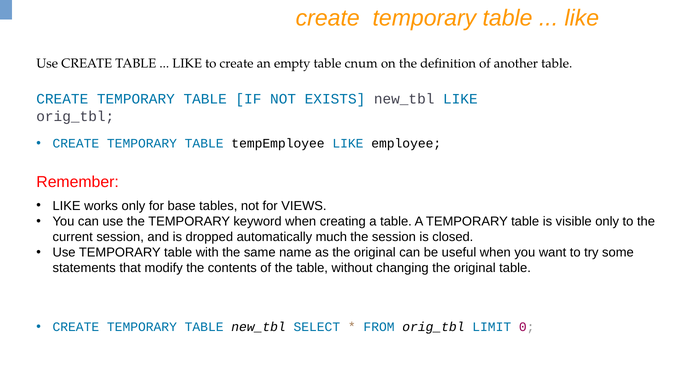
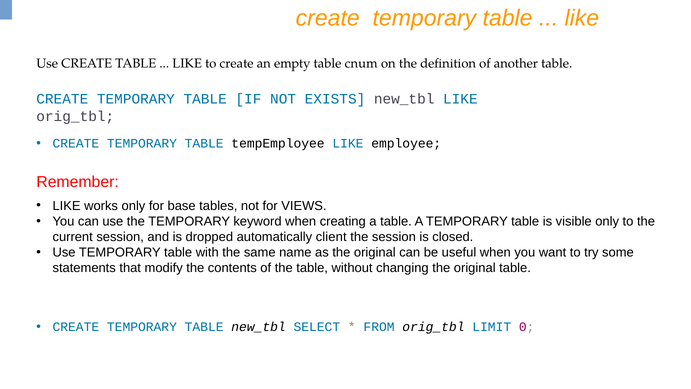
much: much -> client (331, 237)
